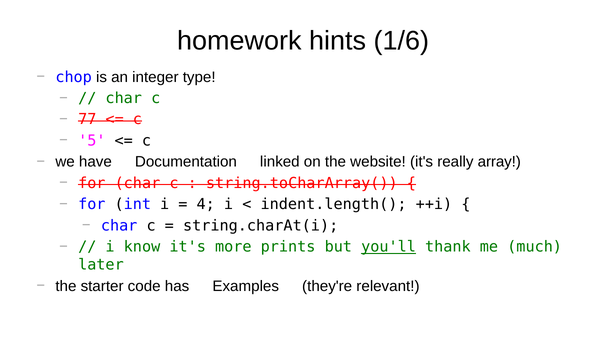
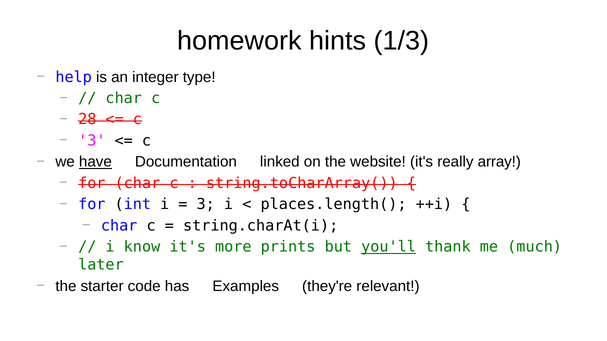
1/6: 1/6 -> 1/3 (402, 41)
chop: chop -> help (74, 77)
77: 77 -> 28 (87, 120)
5: 5 -> 3 (92, 141)
have underline: none -> present (95, 162)
4: 4 -> 3 (206, 205)
indent.length(: indent.length( -> places.length( (334, 205)
